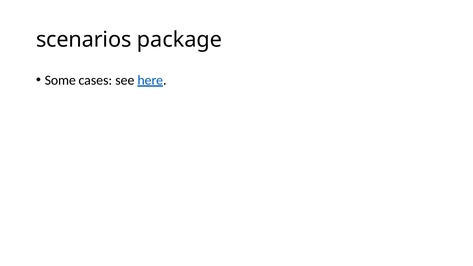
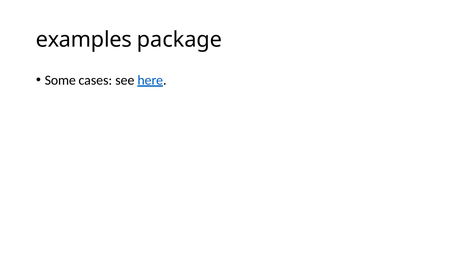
scenarios: scenarios -> examples (84, 40)
